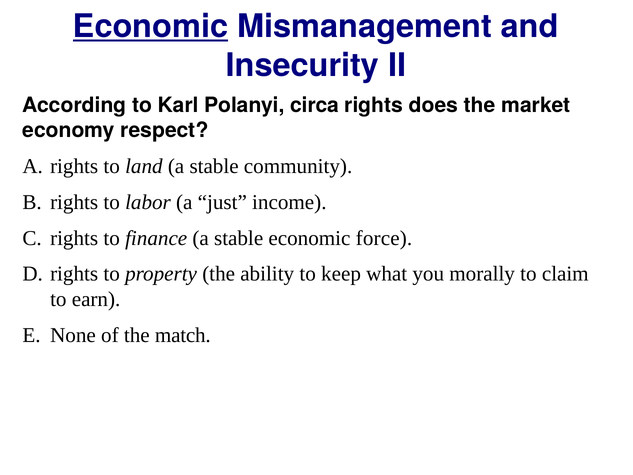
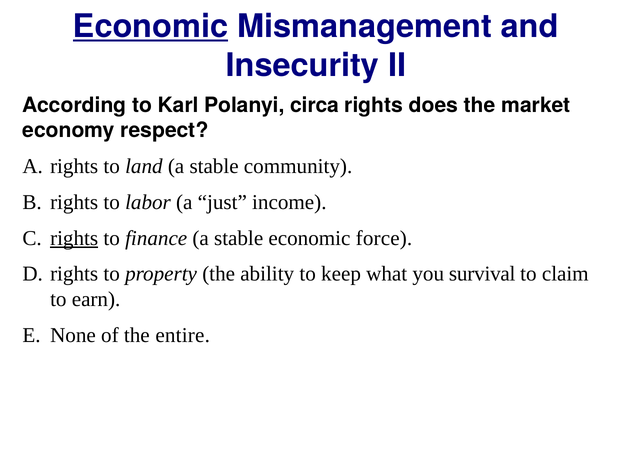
rights underline: none -> present (74, 238)
morally: morally -> survival (482, 274)
match: match -> entire (183, 335)
